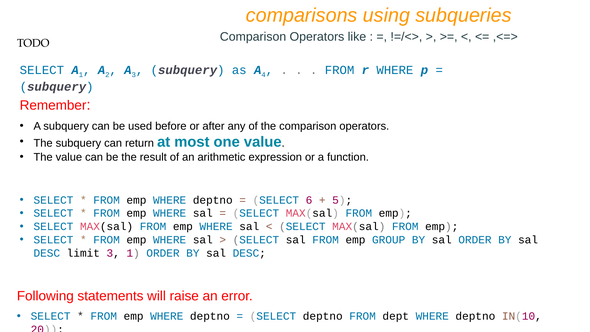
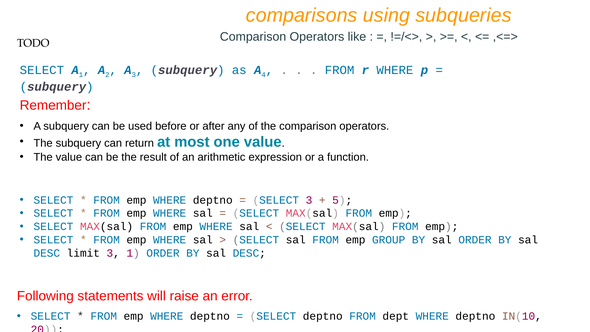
SELECT 6: 6 -> 3 (309, 200)
